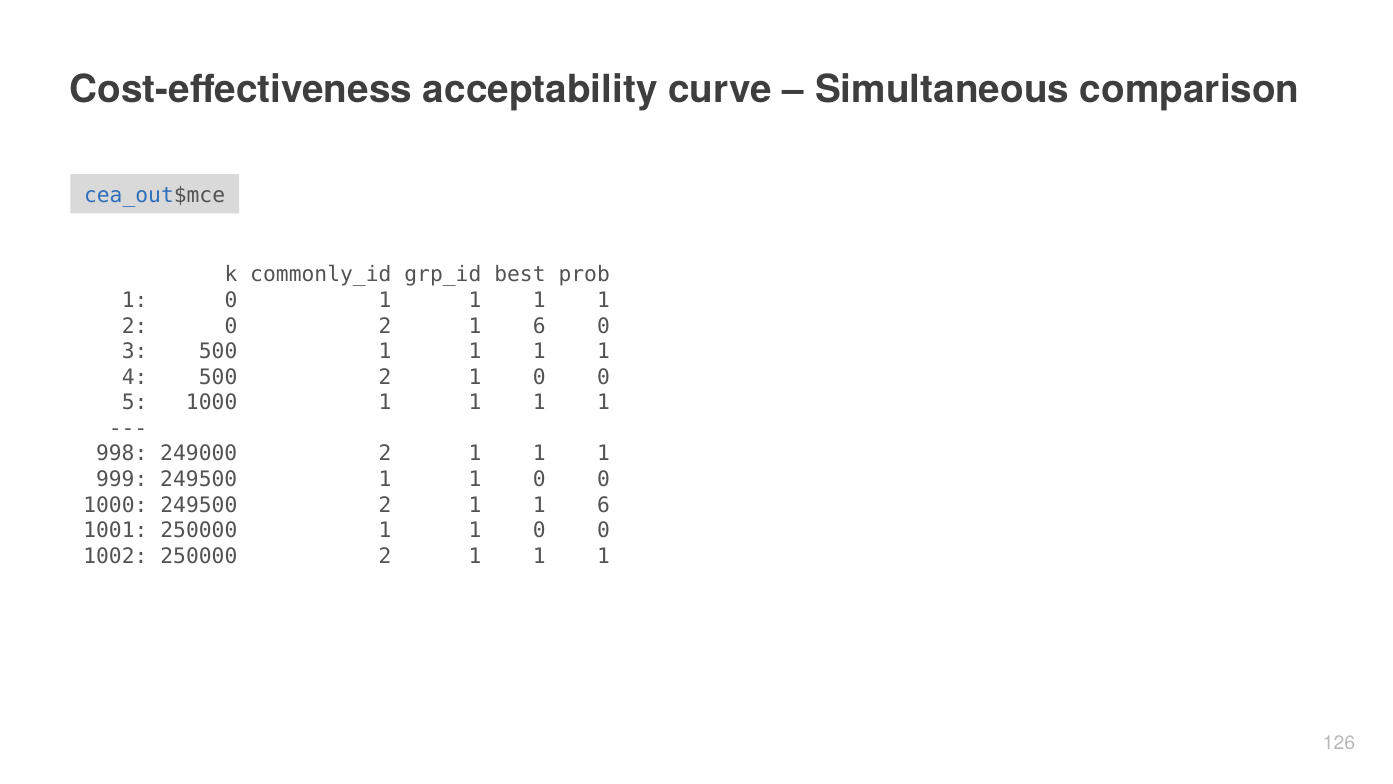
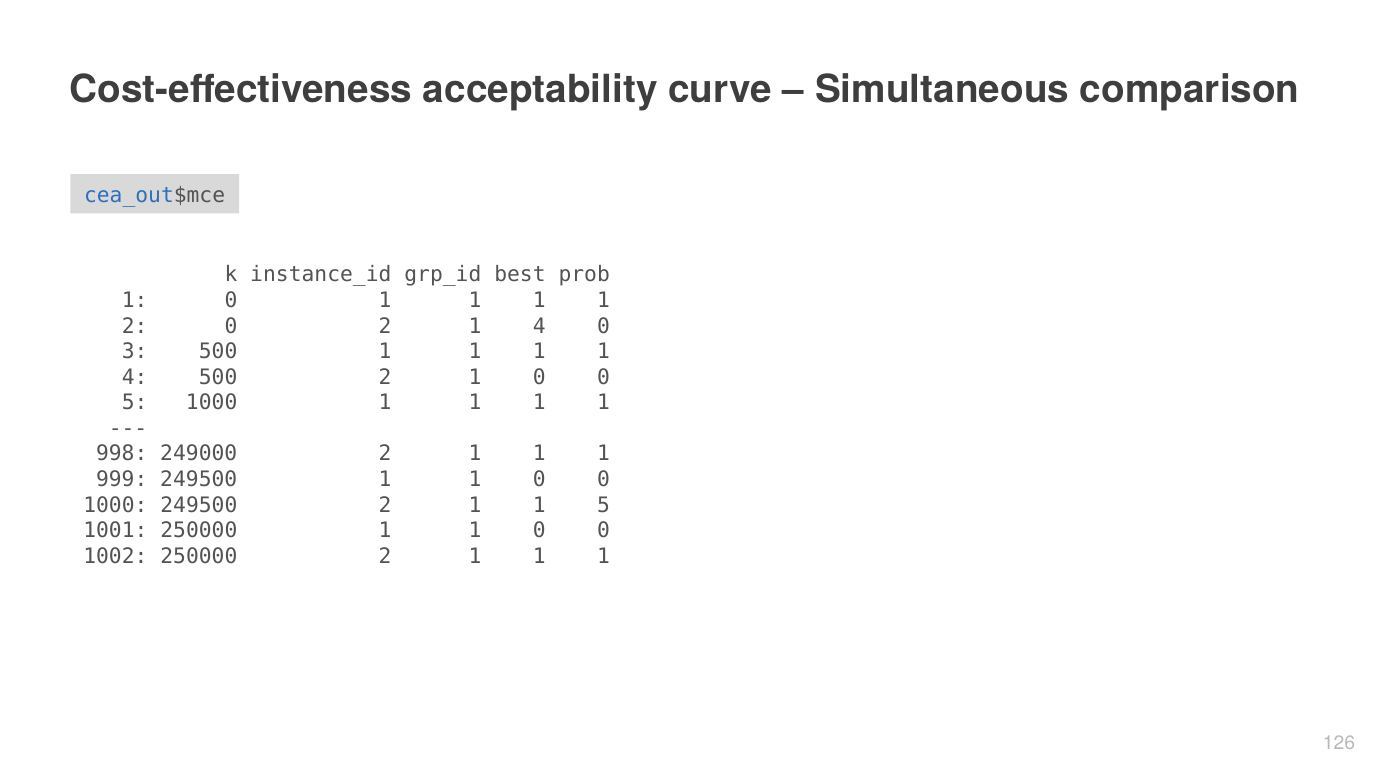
commonly_id: commonly_id -> instance_id (321, 275)
2 1 6: 6 -> 4 (539, 326)
1 1 6: 6 -> 5 (603, 505)
